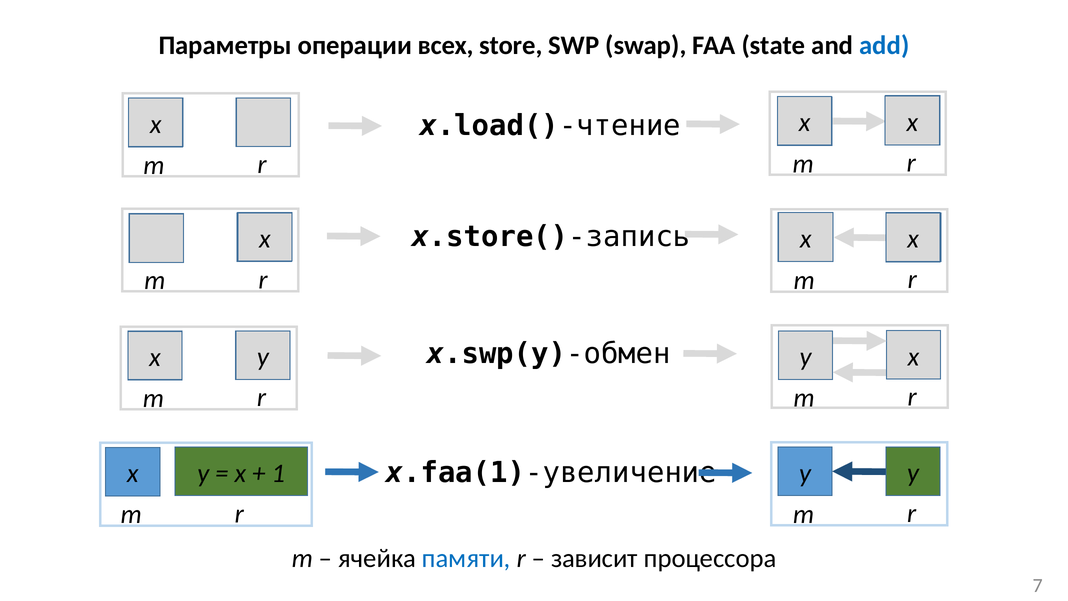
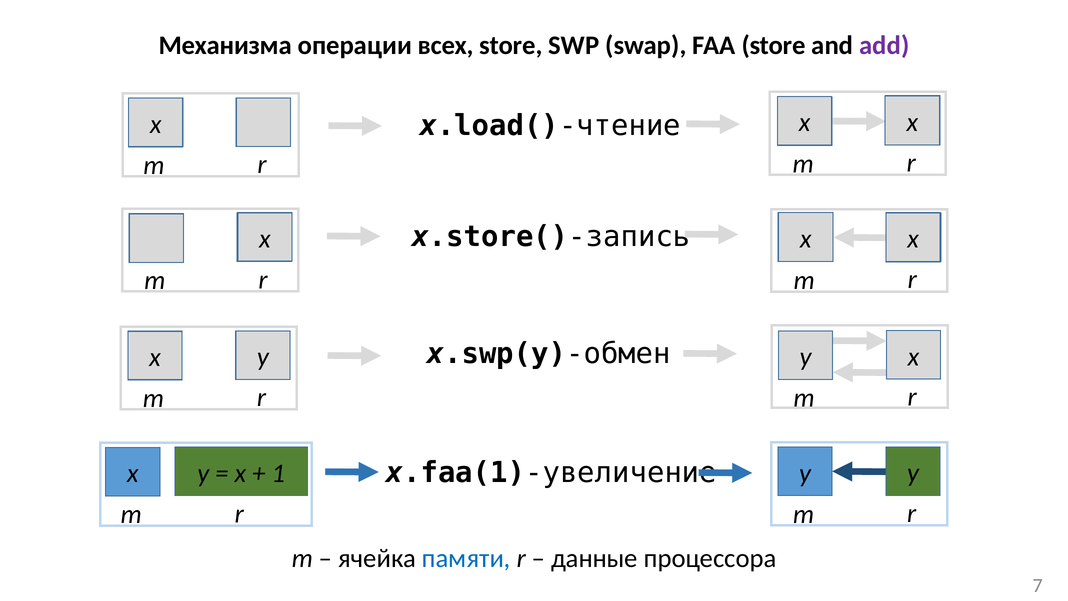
Параметры: Параметры -> Механизма (225, 45)
FAA state: state -> store (774, 45)
add colour: blue -> purple (884, 45)
зависит: зависит -> данные (594, 558)
